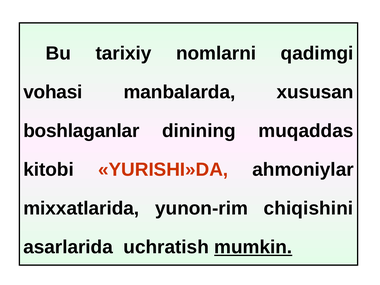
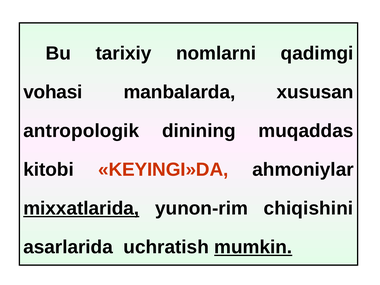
boshlaganlar: boshlaganlar -> antropologik (81, 131)
YURISHI»DA: YURISHI»DA -> KEYINGI»DA (163, 170)
mixxatlarida underline: none -> present (81, 208)
